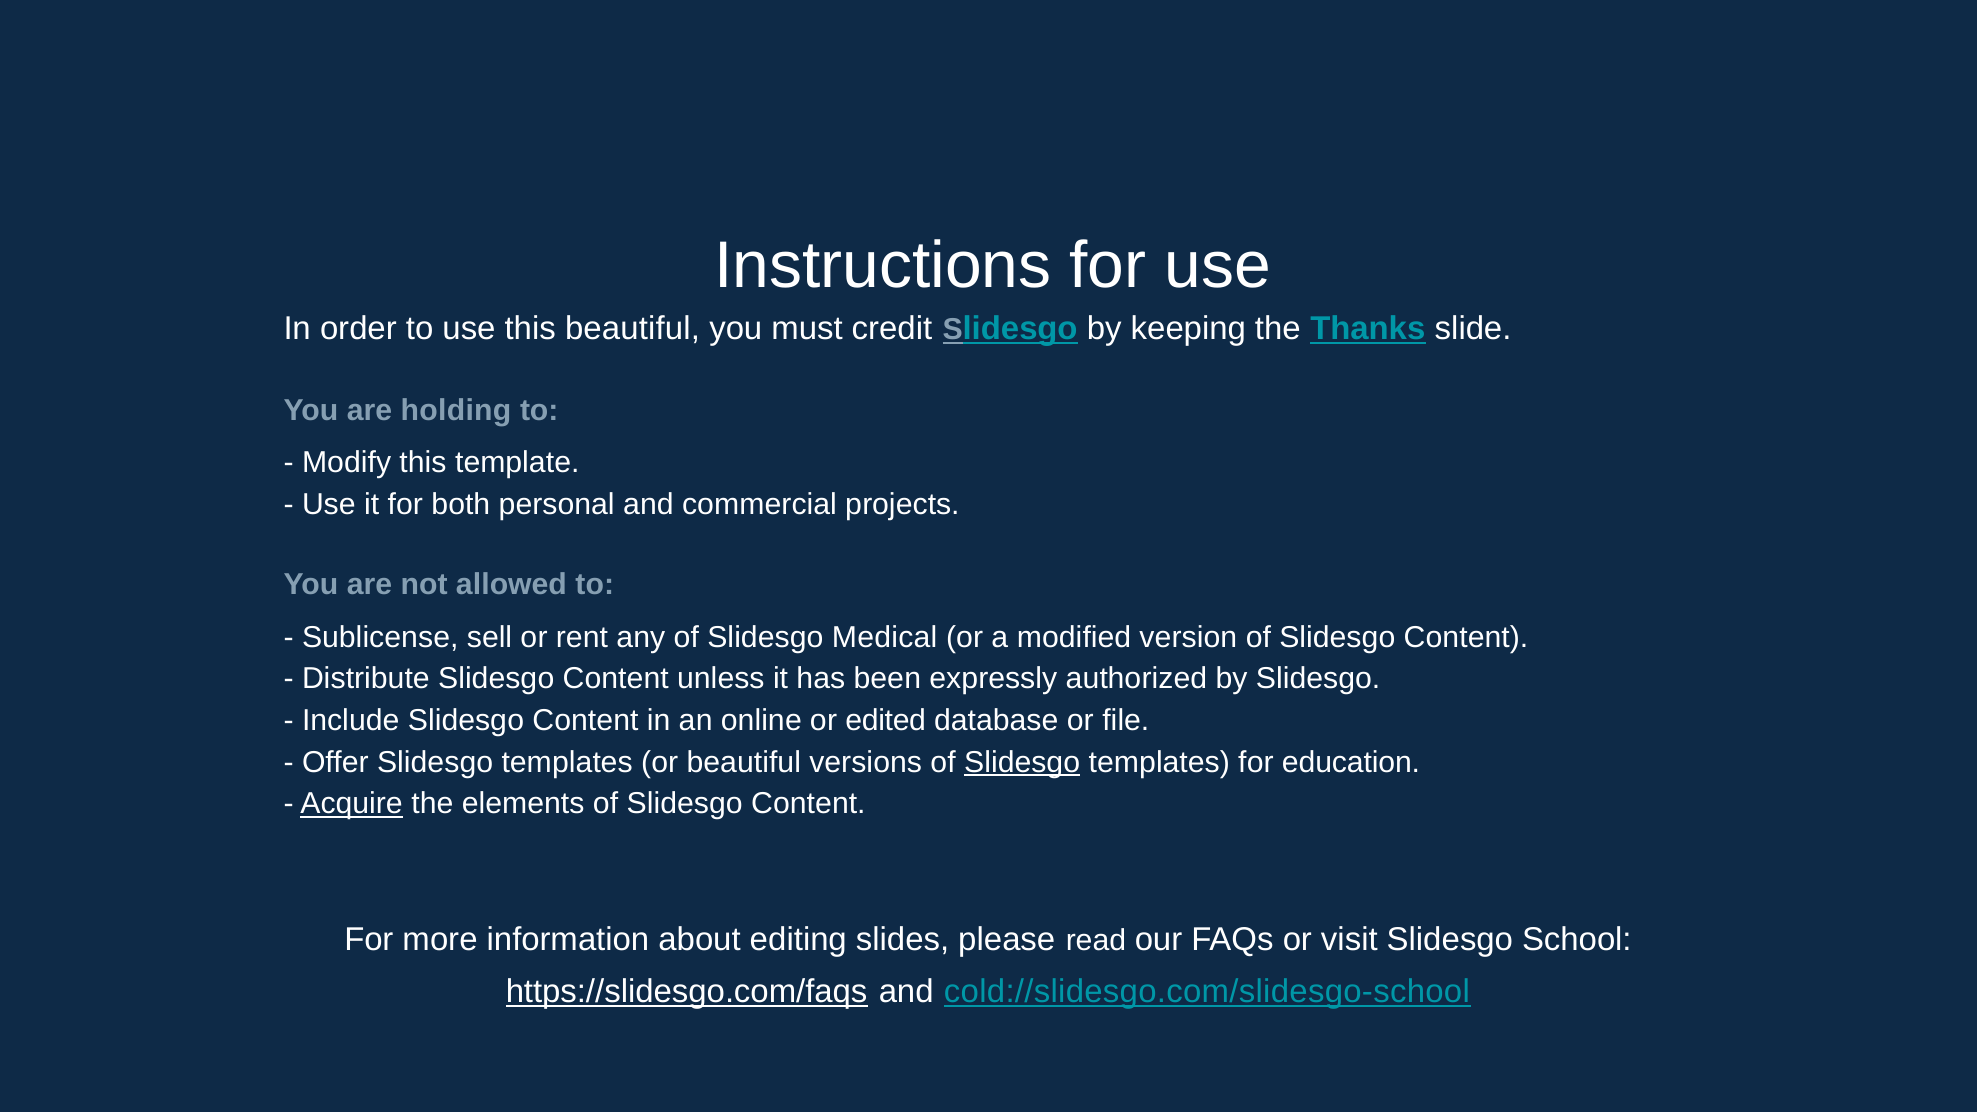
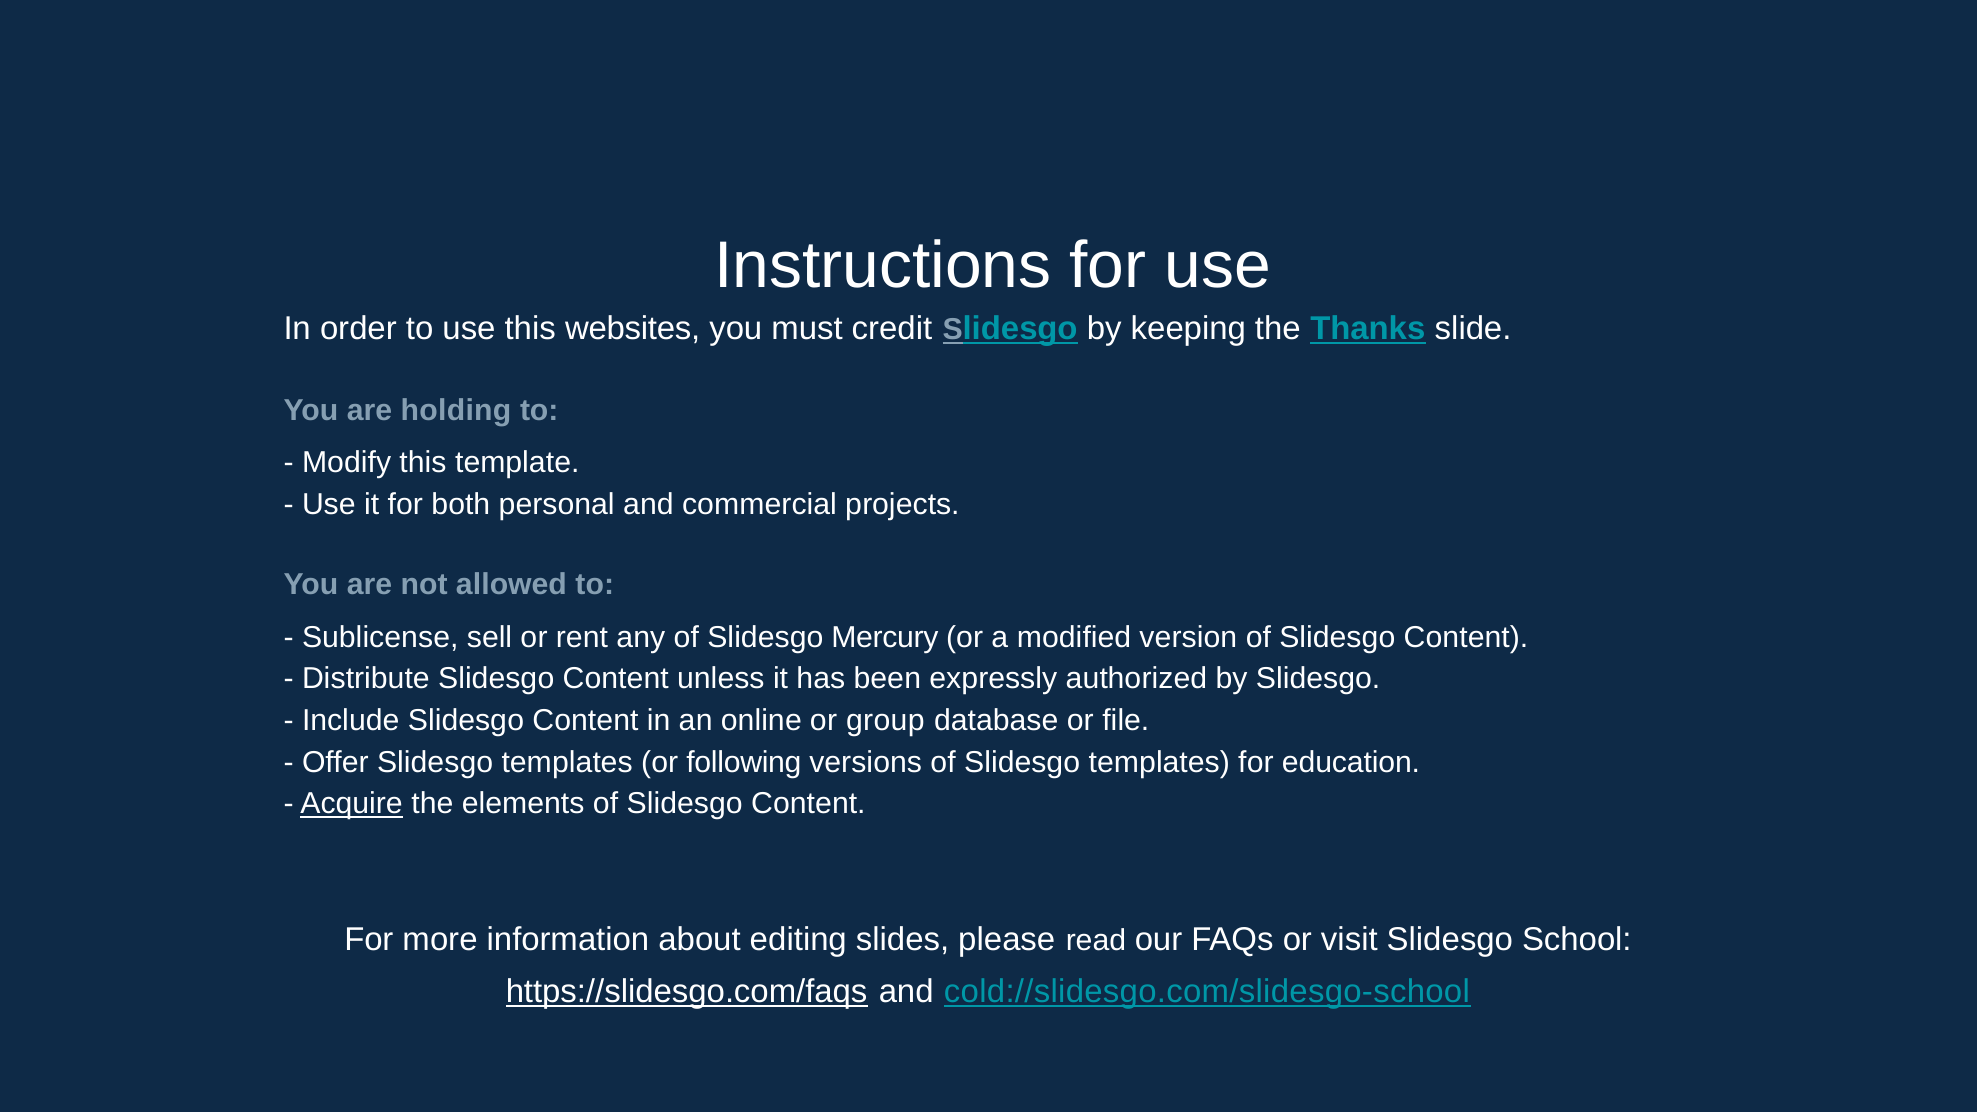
this beautiful: beautiful -> websites (633, 329)
Medical: Medical -> Mercury (885, 637)
edited: edited -> group (885, 721)
or beautiful: beautiful -> following (744, 762)
Slidesgo underline: present -> none (1022, 762)
